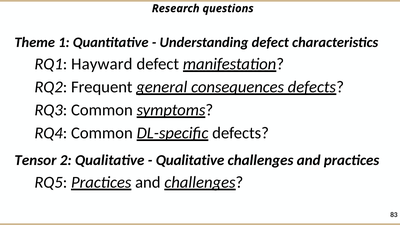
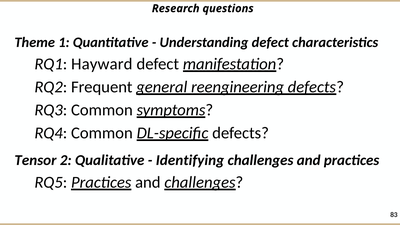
consequences: consequences -> reengineering (238, 87)
Qualitative: Qualitative -> Identifying (190, 160)
